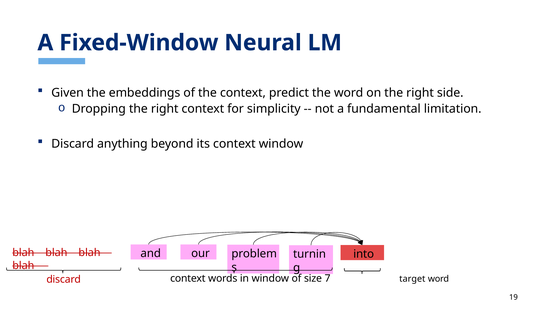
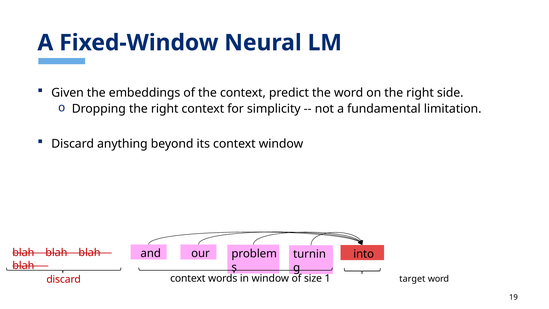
7: 7 -> 1 (328, 278)
